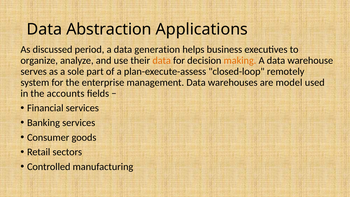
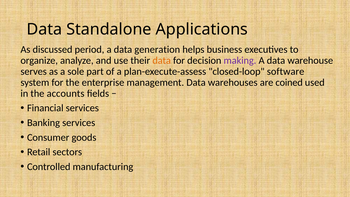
Abstraction: Abstraction -> Standalone (109, 29)
making colour: orange -> purple (240, 60)
remotely: remotely -> software (286, 71)
model: model -> coined (289, 82)
